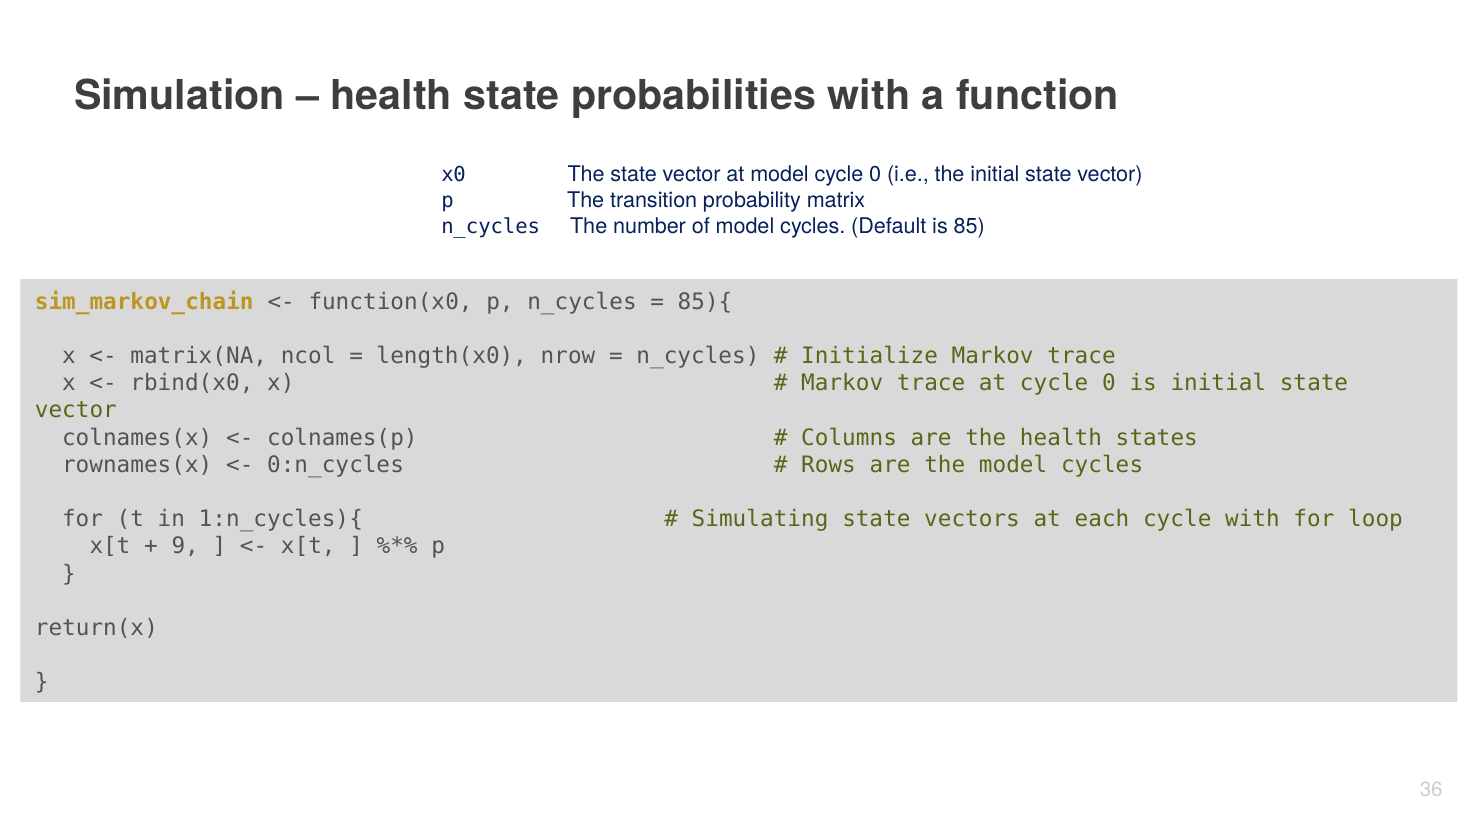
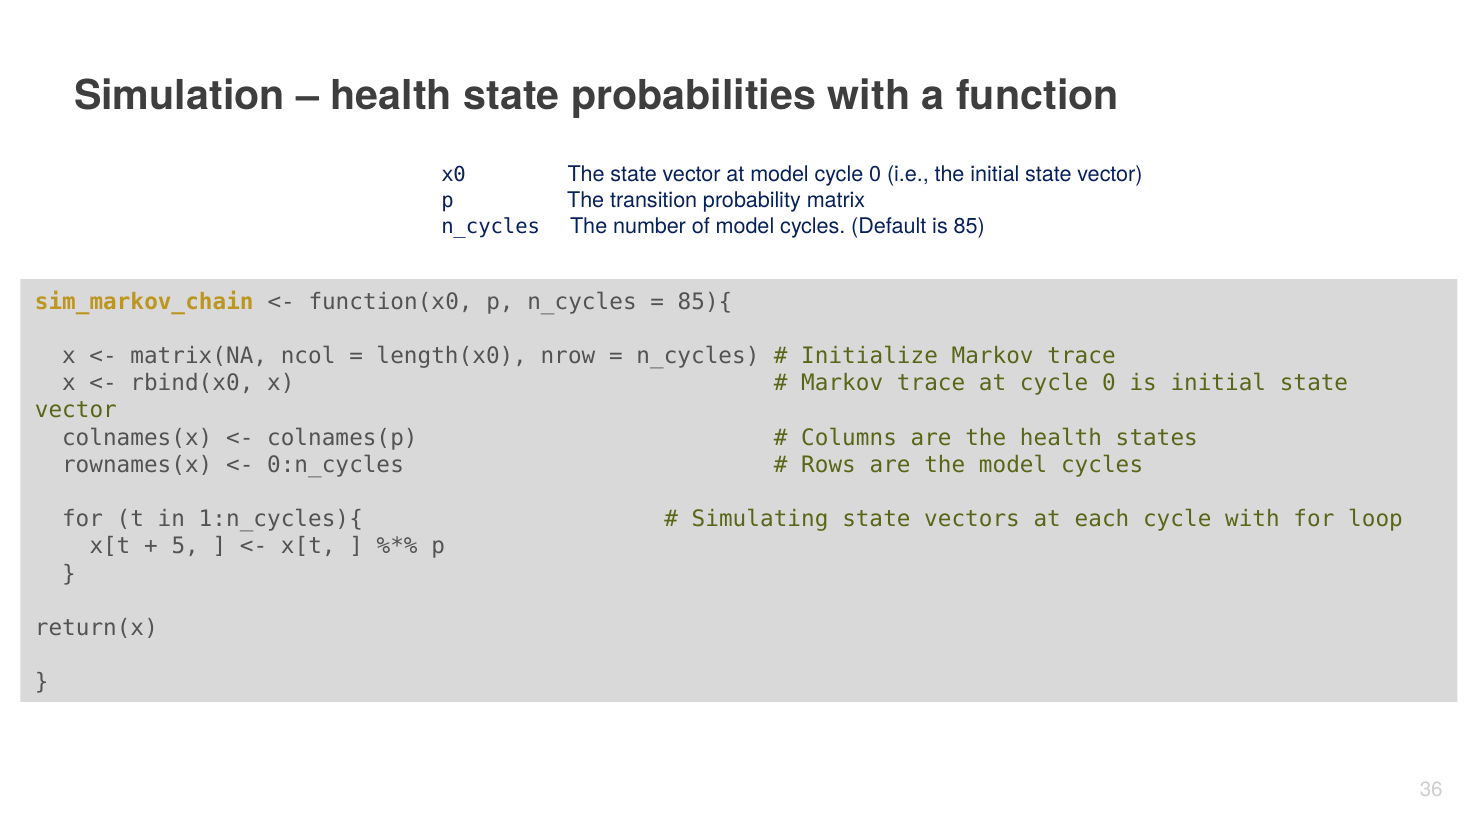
9: 9 -> 5 (185, 547)
